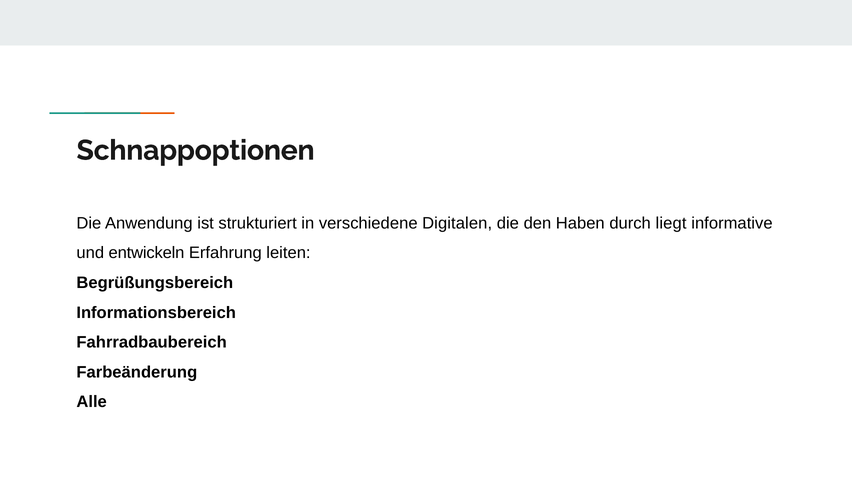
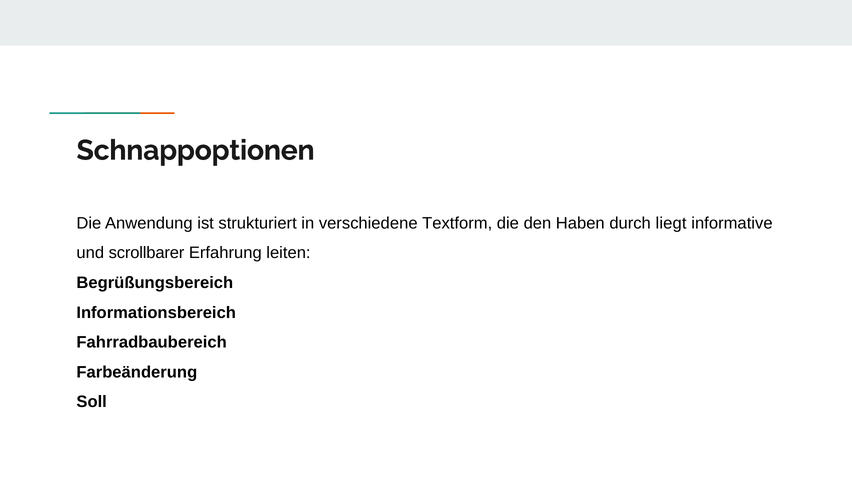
Digitalen: Digitalen -> Textform (457, 223)
entwickeln: entwickeln -> scrollbarer (147, 253)
Alle: Alle -> Soll (92, 402)
